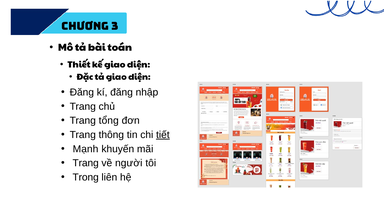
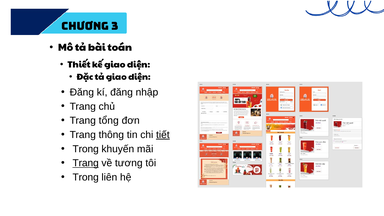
Mạnh: Mạnh -> Trong (86, 149)
Trang underline: none -> present (86, 163)
người: người -> tương (129, 163)
